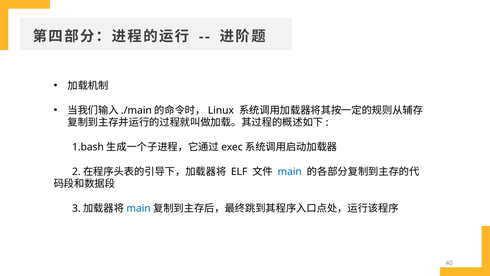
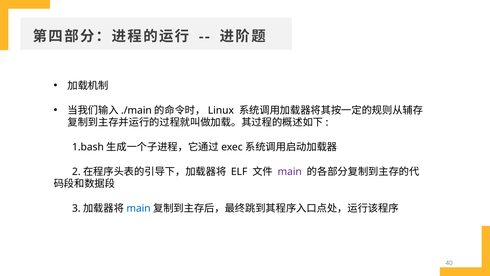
main colour: blue -> purple (290, 171)
